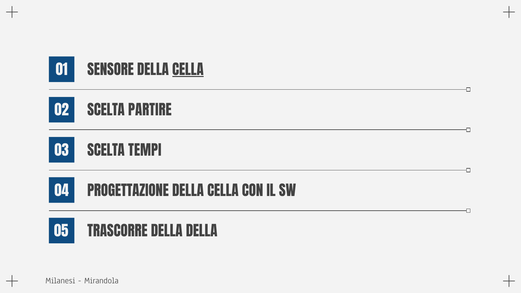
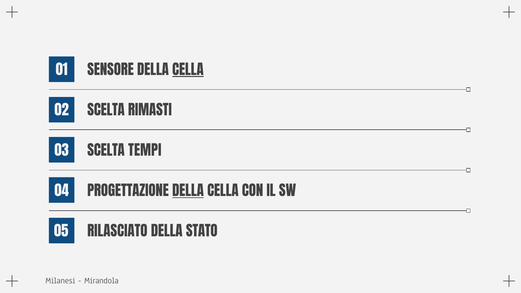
PARTIRE: PARTIRE -> RIMASTI (150, 111)
DELLA underline: none -> present (188, 191)
TRASCORRE: TRASCORRE -> RILASCIATO (117, 232)
DELLA DELLA: DELLA -> STATO (202, 232)
